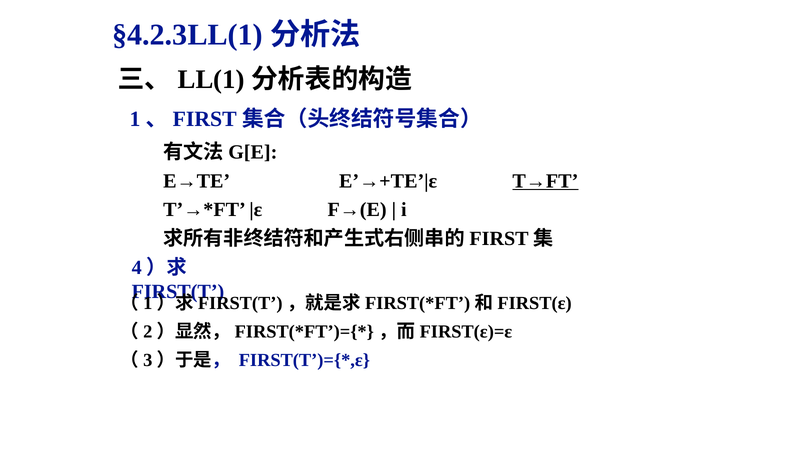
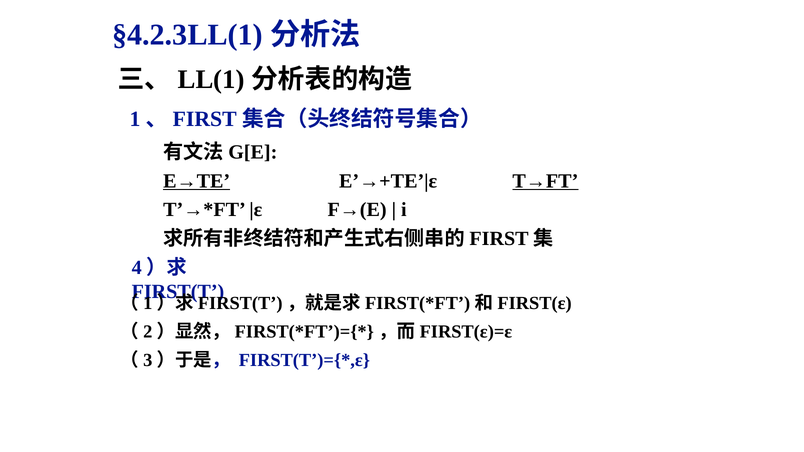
E→TE underline: none -> present (197, 181)
